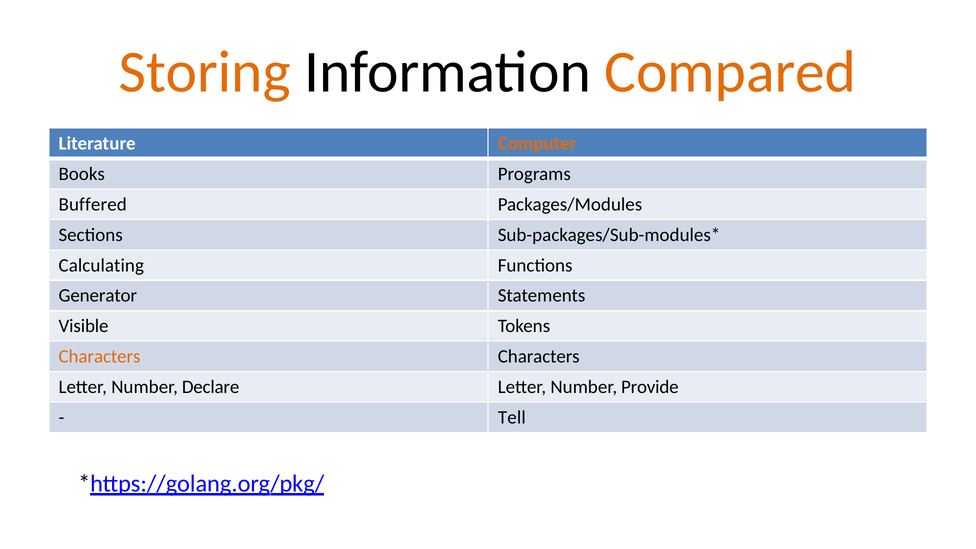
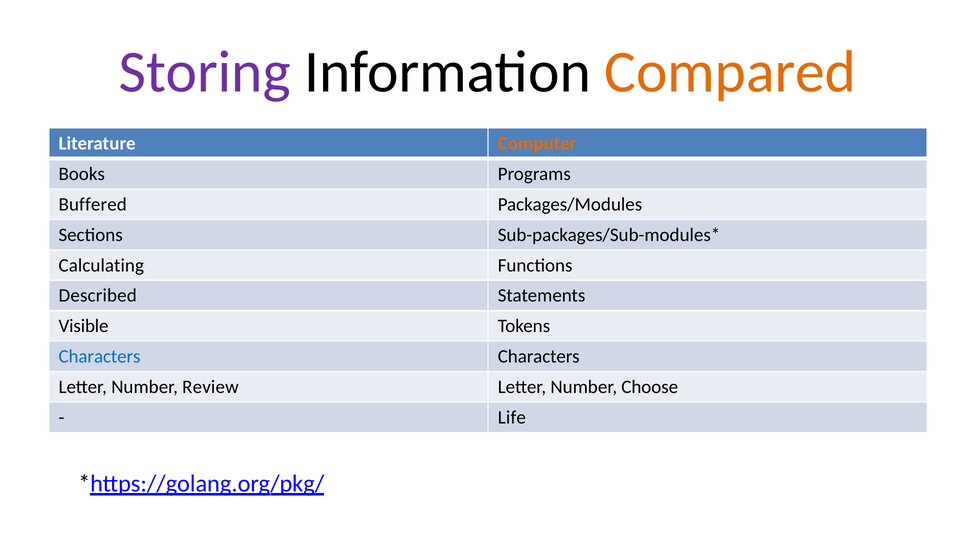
Storing colour: orange -> purple (205, 72)
Generator: Generator -> Described (98, 296)
Characters colour: orange -> blue (100, 357)
Declare: Declare -> Review (210, 387)
Provide: Provide -> Choose (650, 387)
Tell: Tell -> Life (512, 417)
